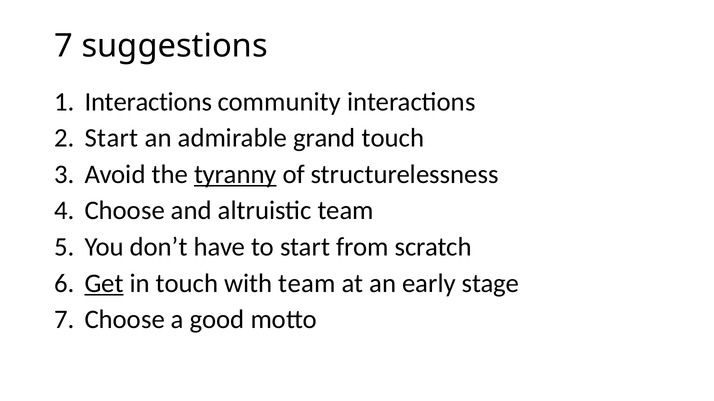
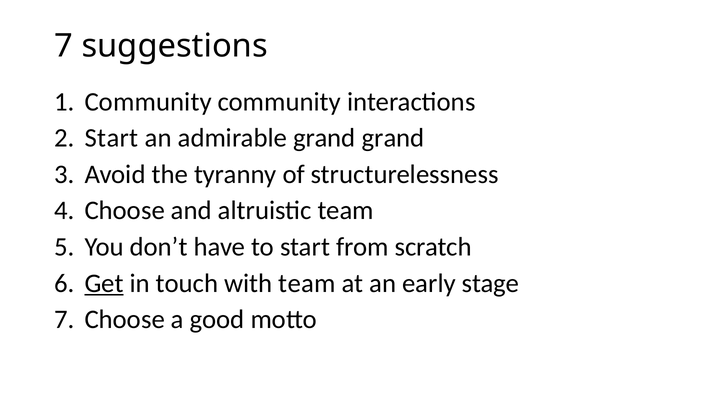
Interactions: Interactions -> Community (148, 102)
grand touch: touch -> grand (393, 138)
tyranny underline: present -> none (235, 175)
